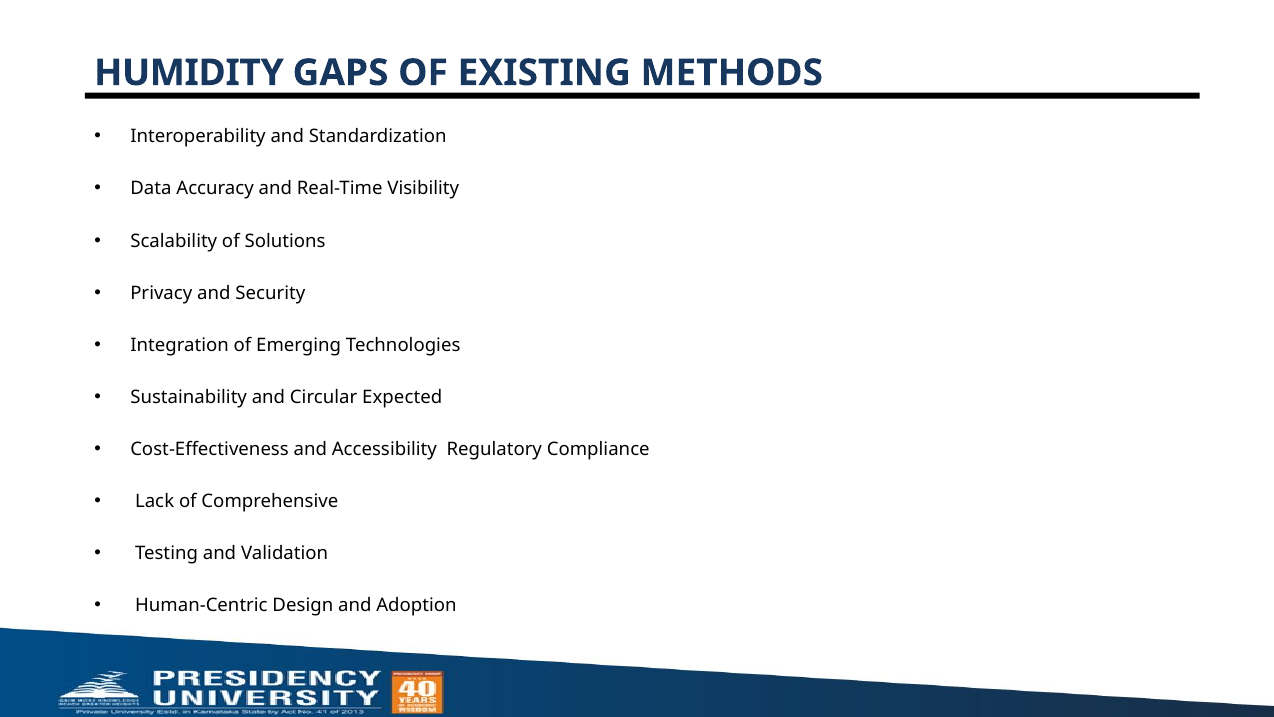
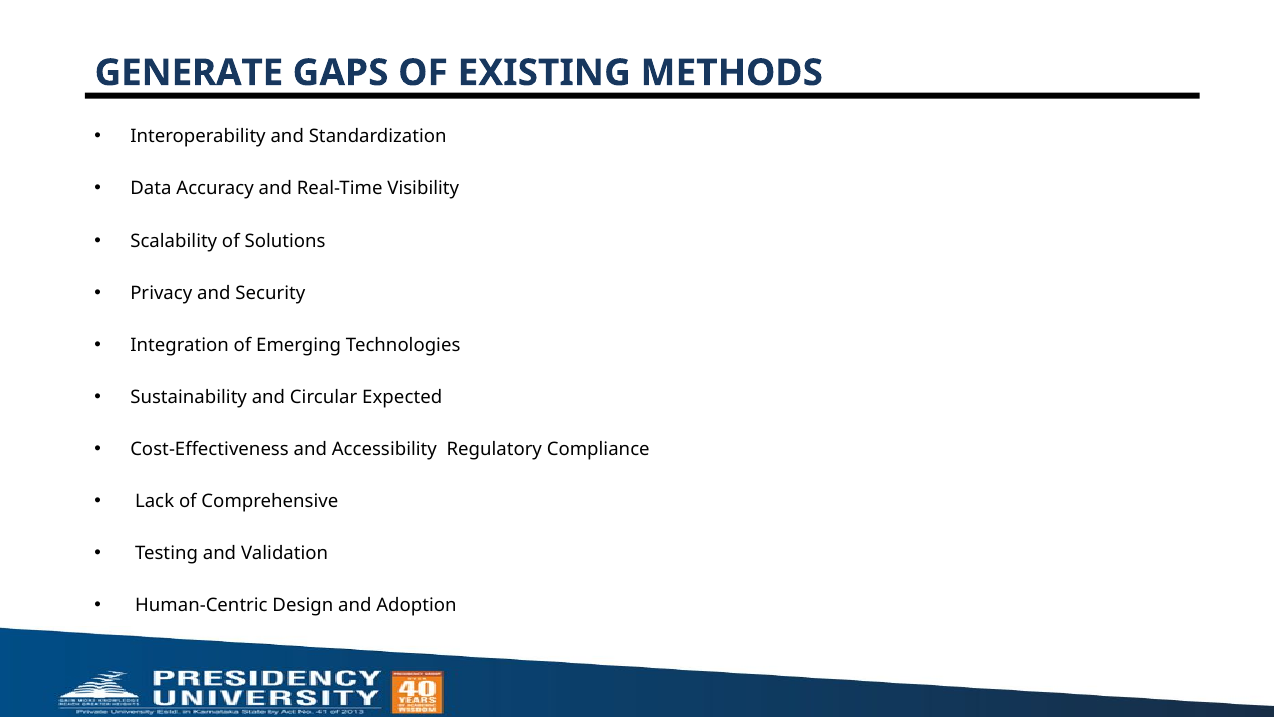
HUMIDITY: HUMIDITY -> GENERATE (189, 73)
